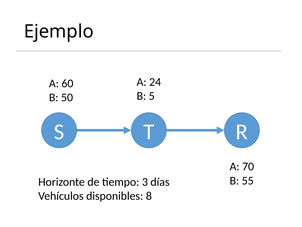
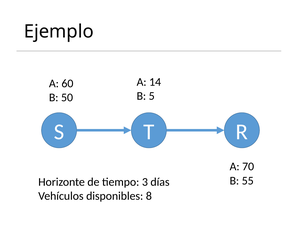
24: 24 -> 14 (155, 82)
